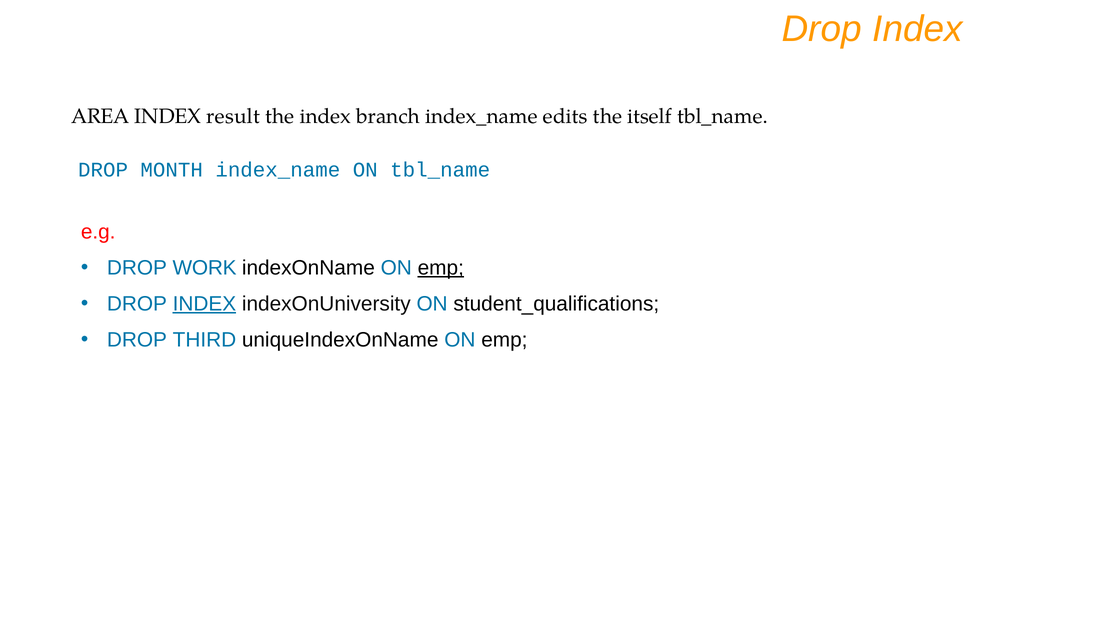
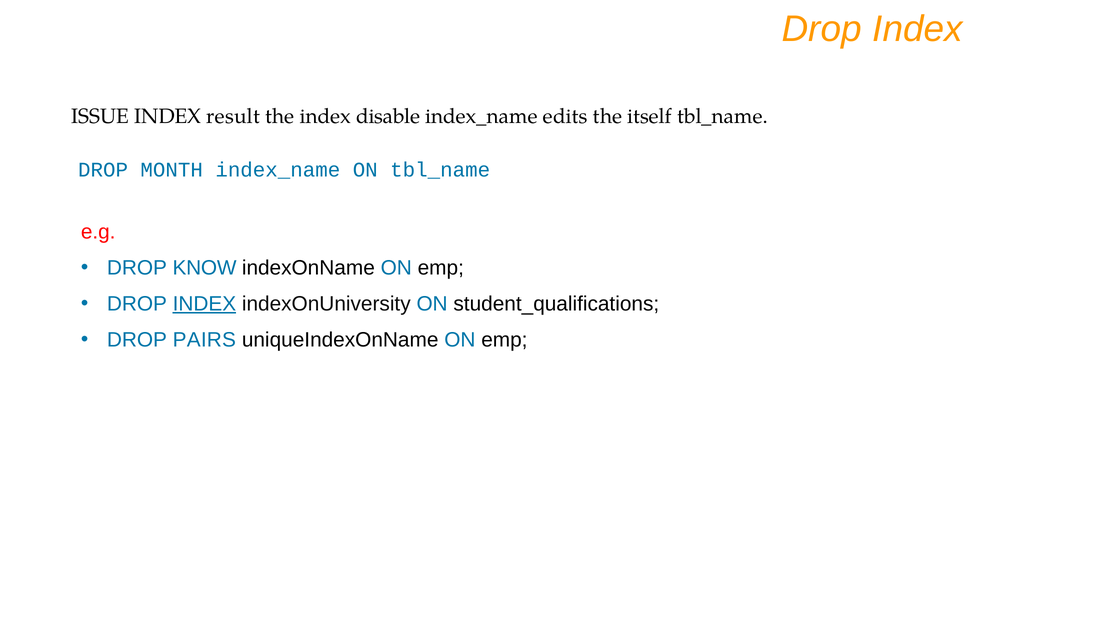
AREA: AREA -> ISSUE (100, 116)
branch: branch -> disable (388, 116)
WORK: WORK -> KNOW (205, 268)
emp underline: present -> none (441, 268)
THIRD: THIRD -> PAIRS (204, 340)
